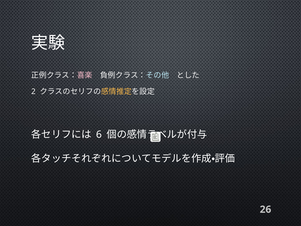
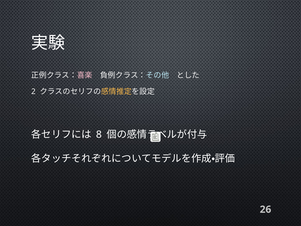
6: 6 -> 8 (99, 134)
